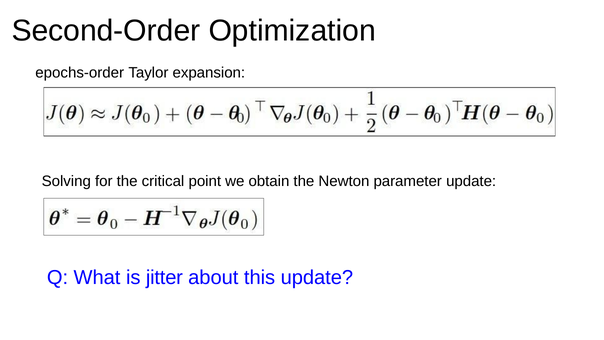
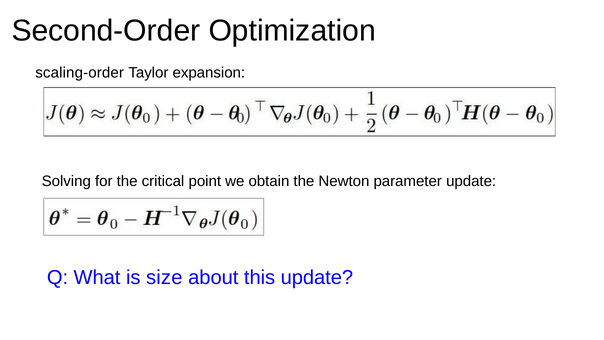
epochs-order: epochs-order -> scaling-order (80, 73)
jitter: jitter -> size (164, 277)
